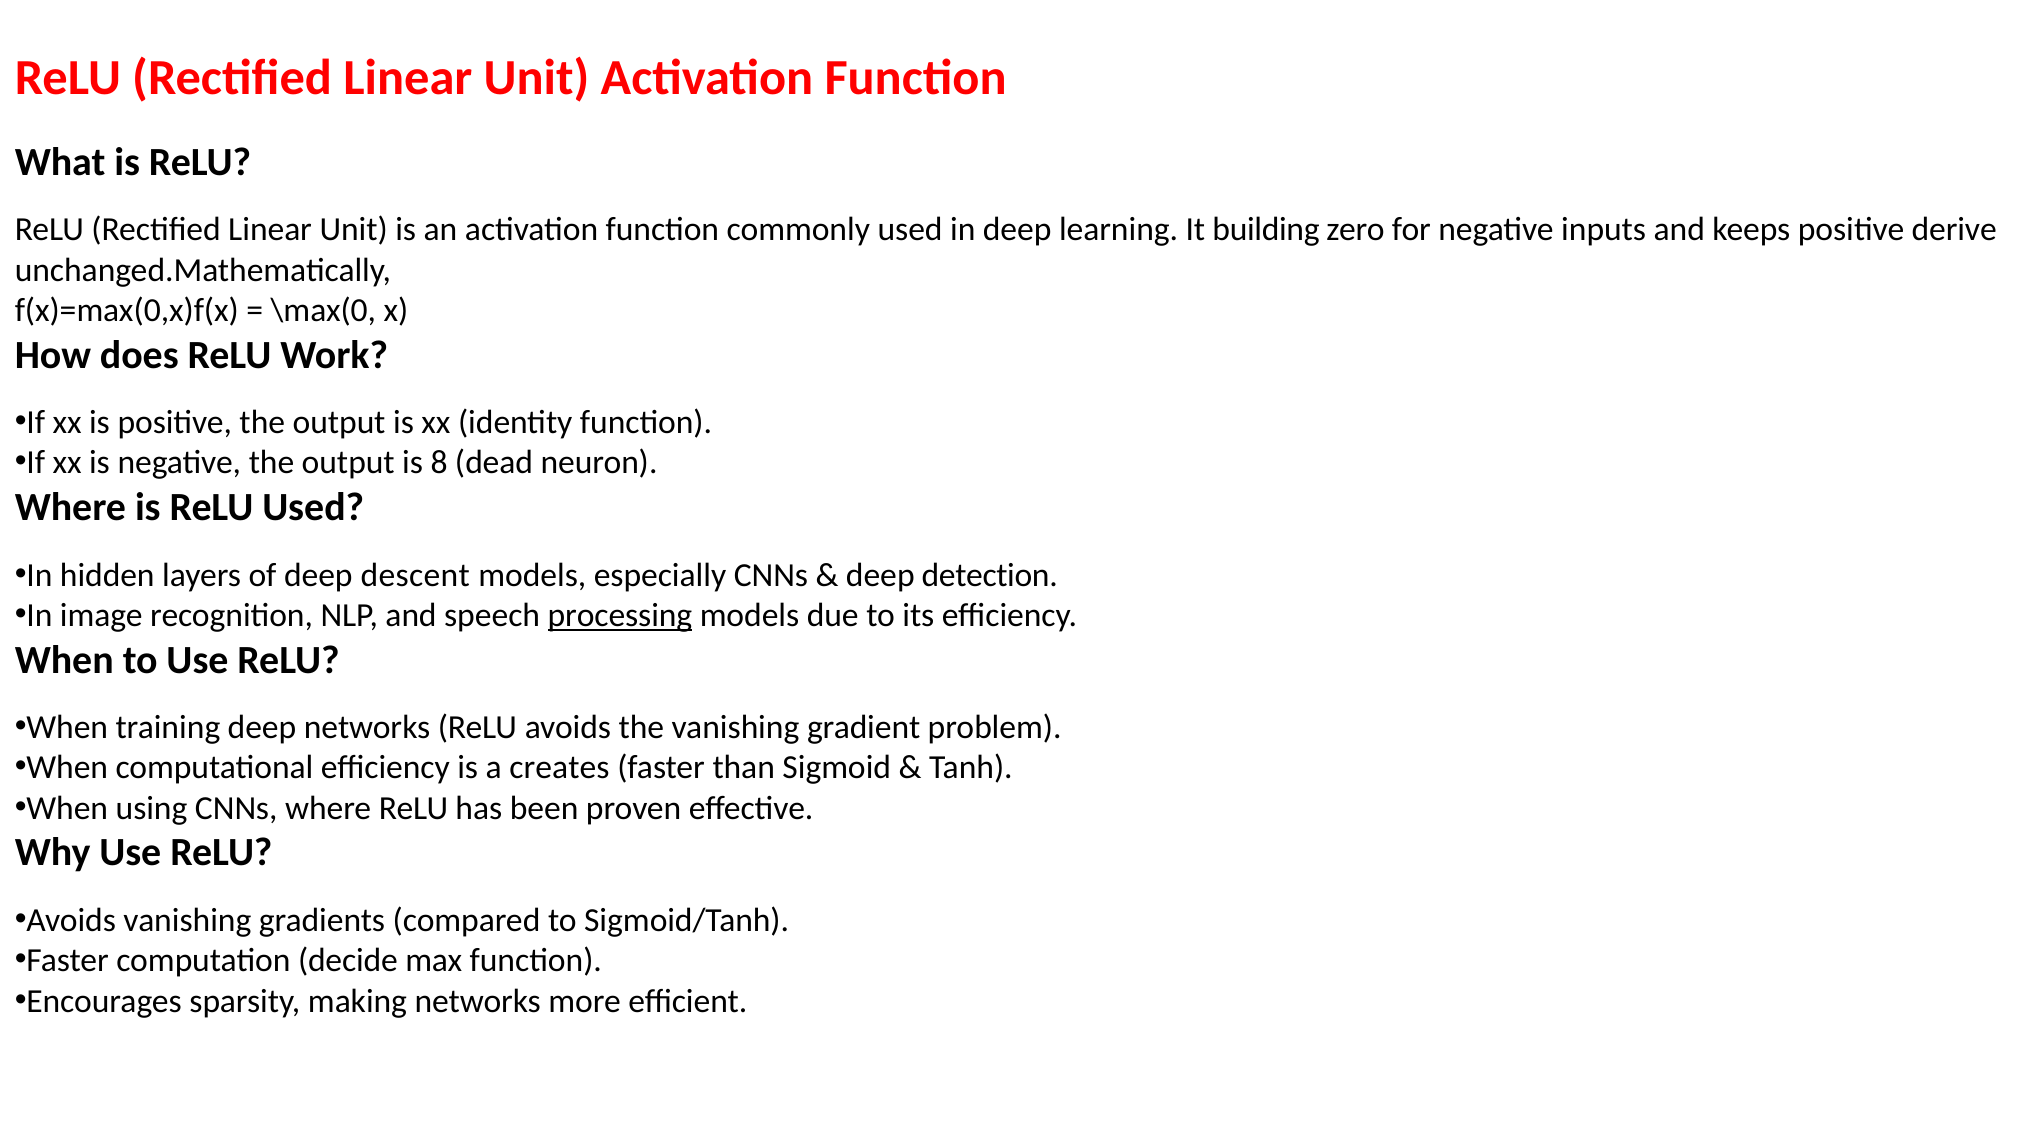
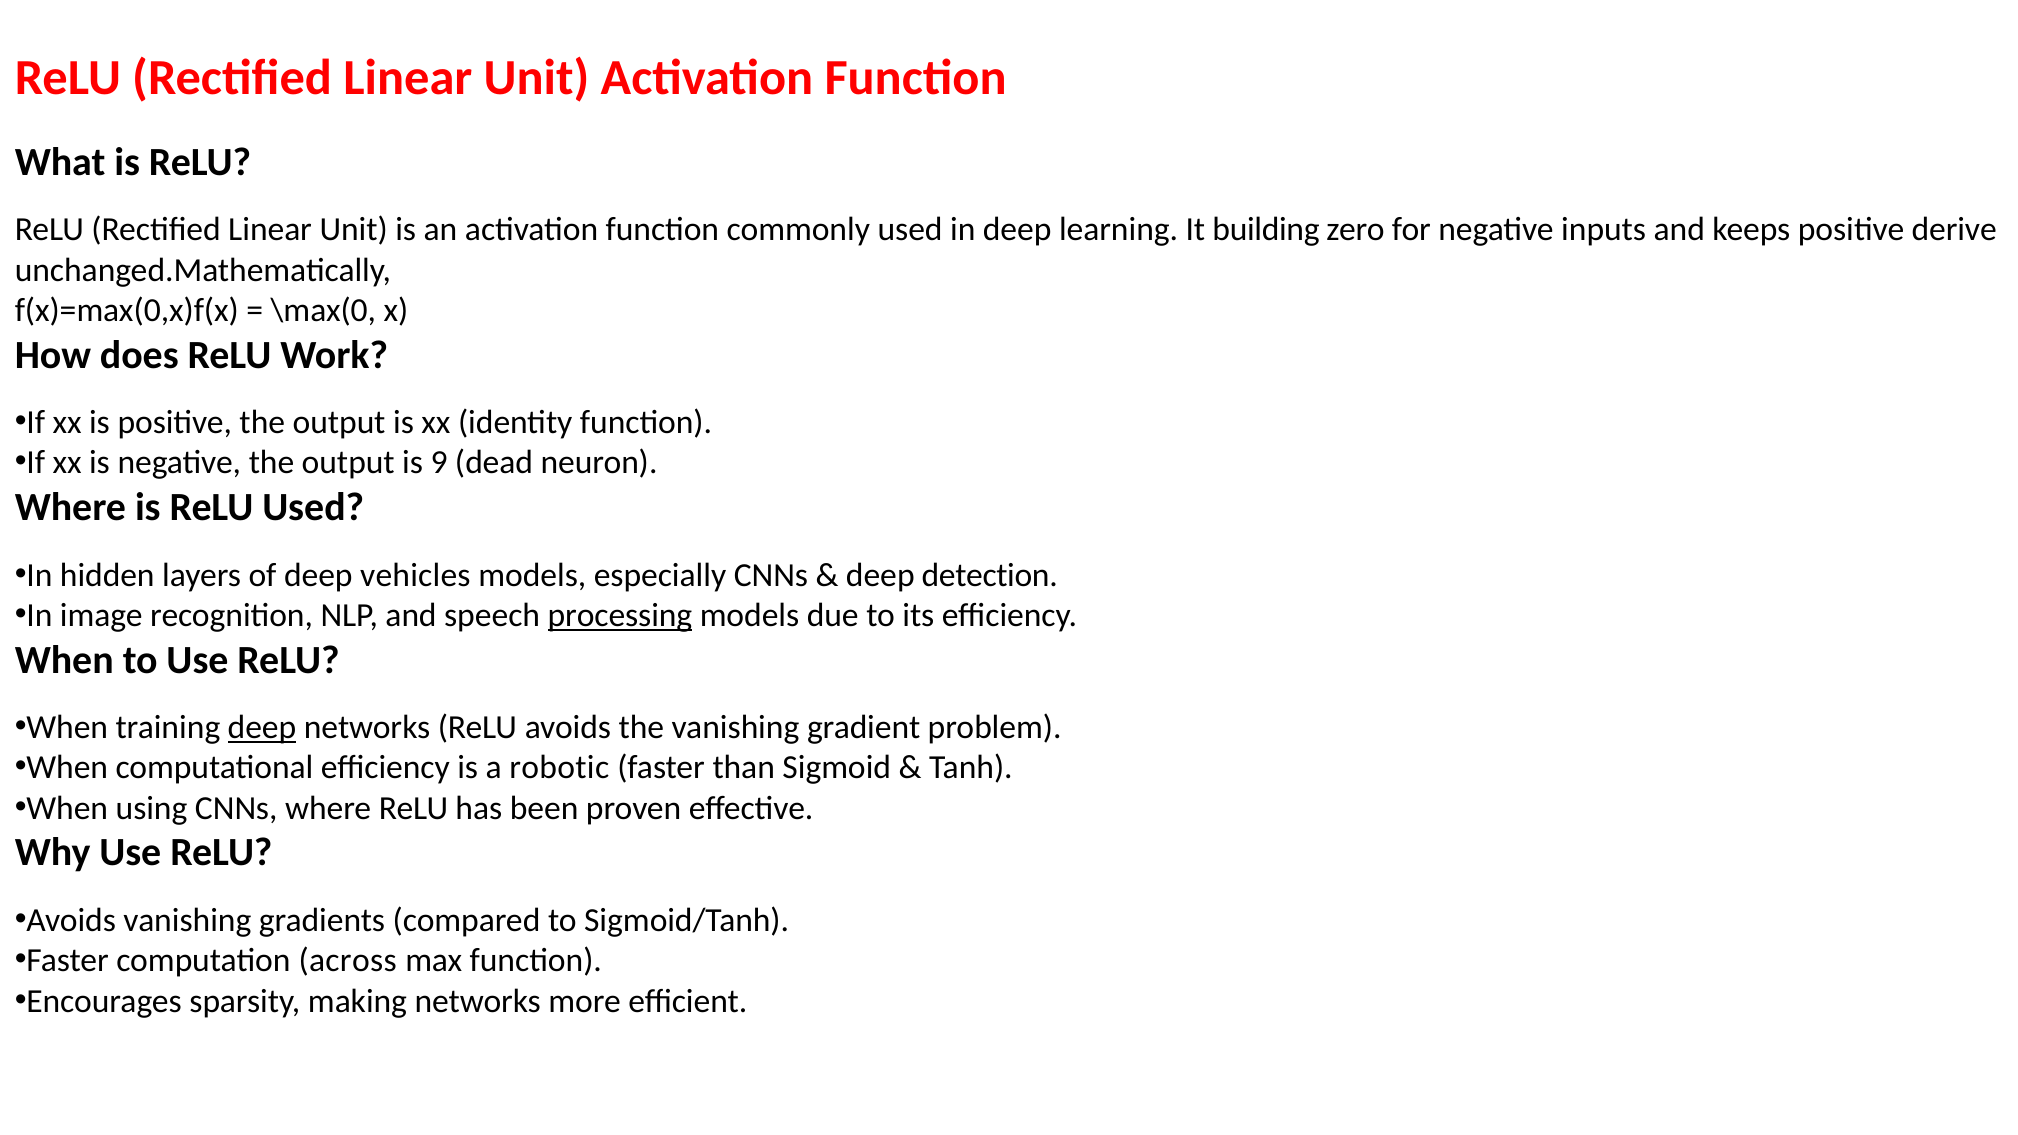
8: 8 -> 9 (439, 463)
descent: descent -> vehicles (415, 575)
deep underline: none -> present (262, 728)
creates: creates -> robotic (559, 768)
decide: decide -> across (348, 961)
